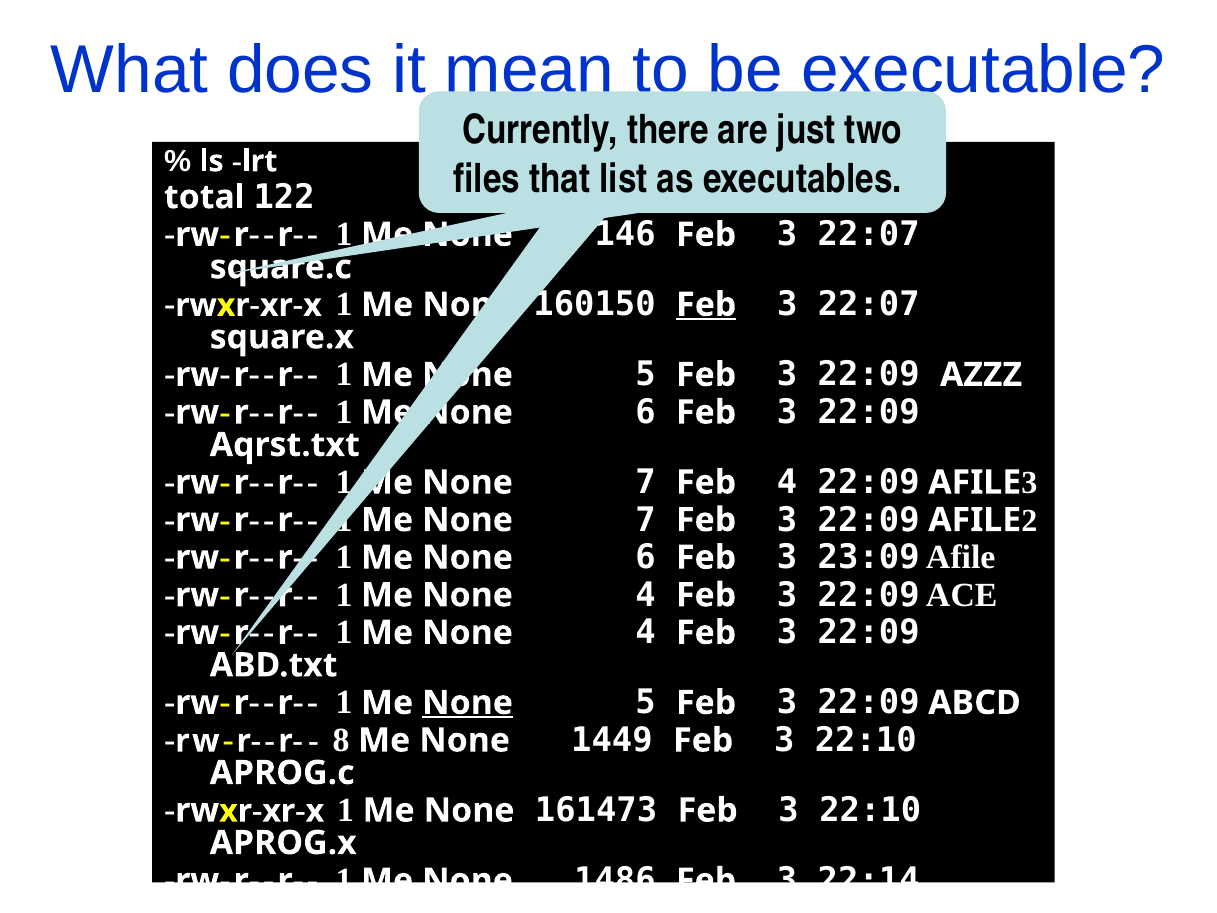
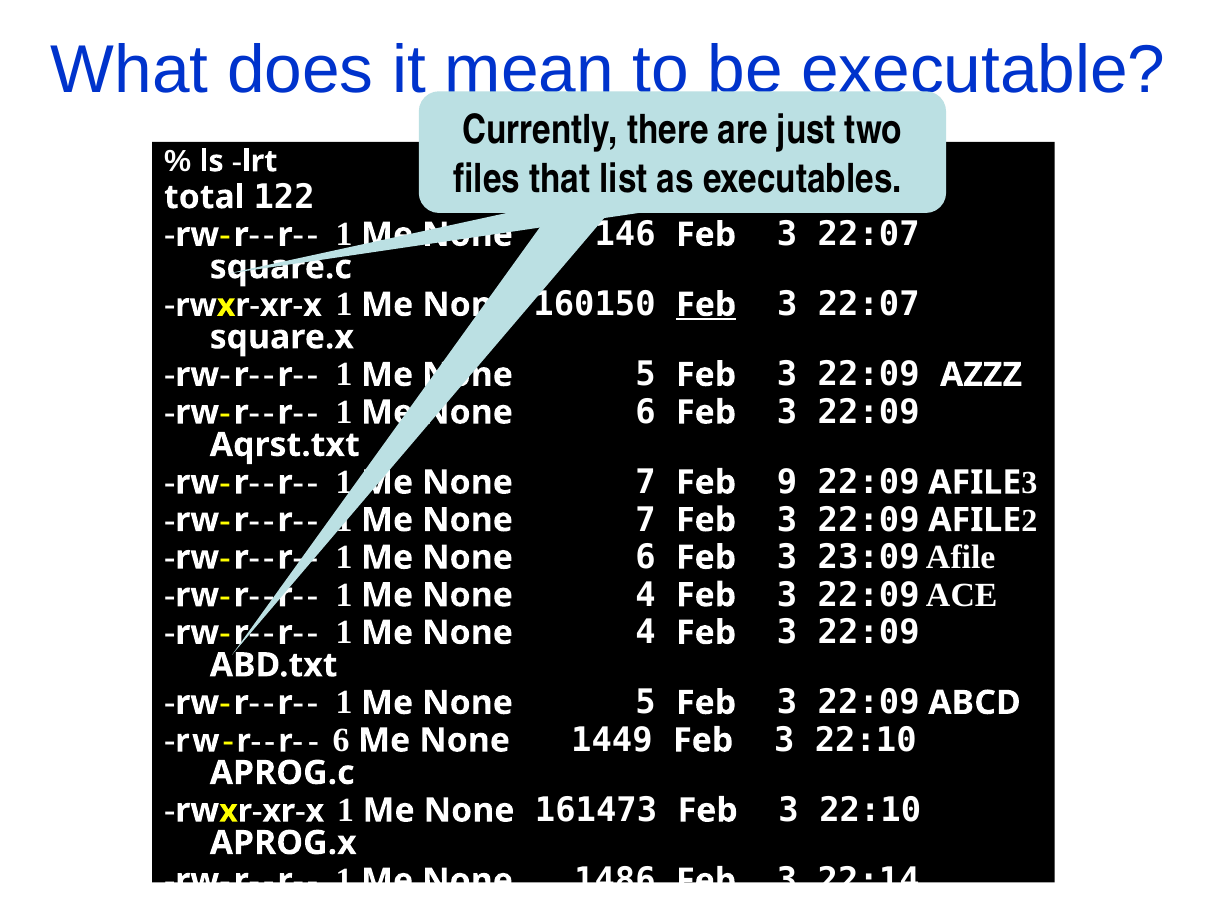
Feb 4: 4 -> 9 (787, 482)
None underline: present -> none (468, 703)
8: 8 -> 6 (341, 740)
